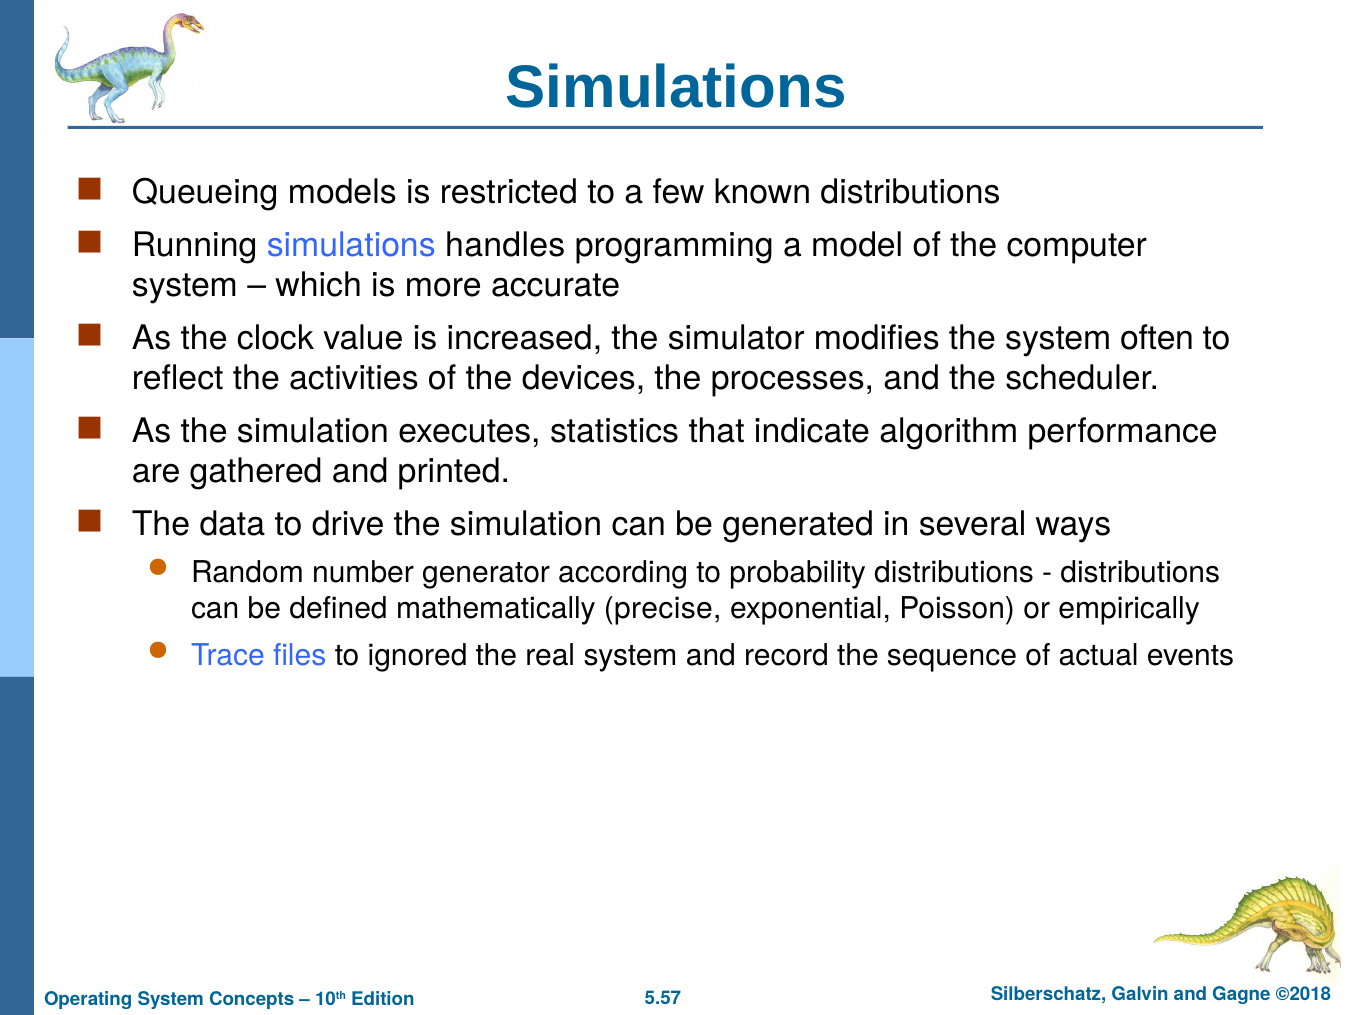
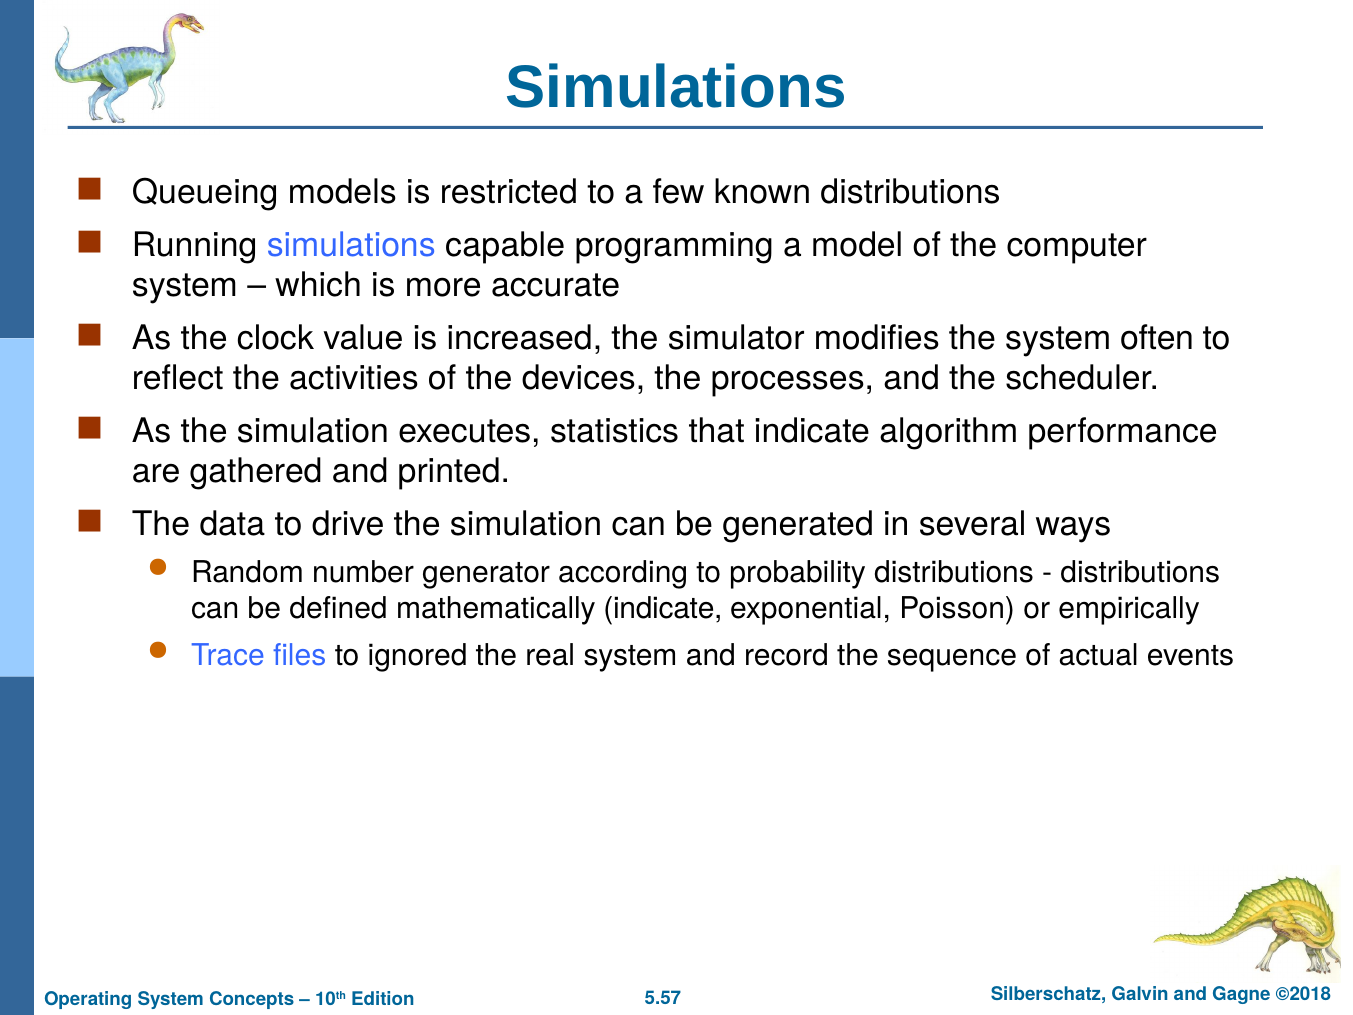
handles: handles -> capable (505, 245)
mathematically precise: precise -> indicate (663, 609)
